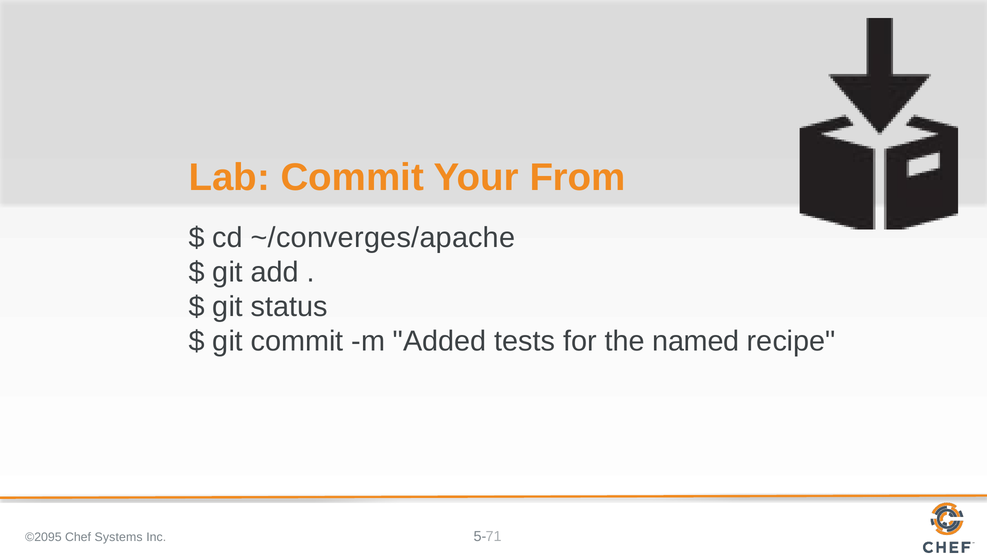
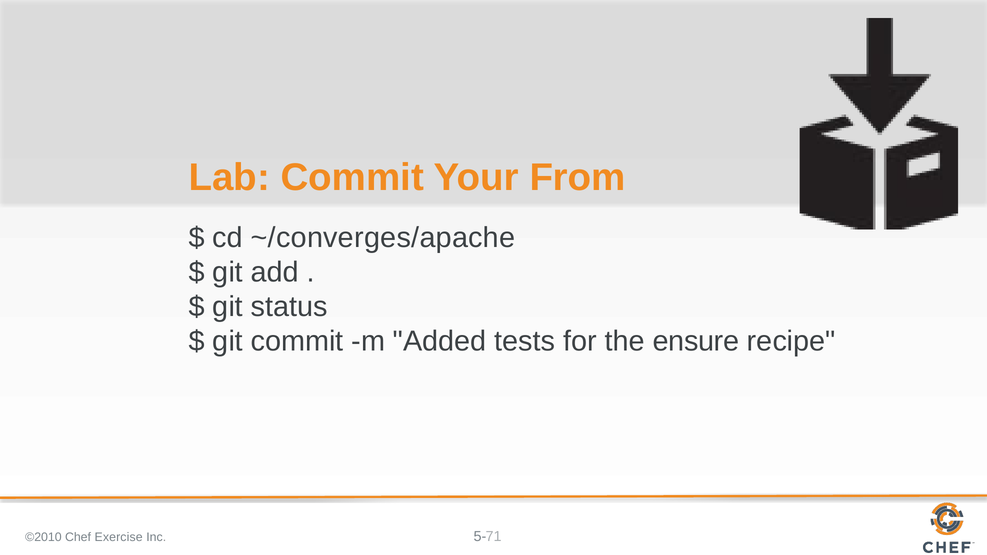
named: named -> ensure (696, 341)
©2095: ©2095 -> ©2010 (43, 537)
Systems: Systems -> Exercise (119, 537)
